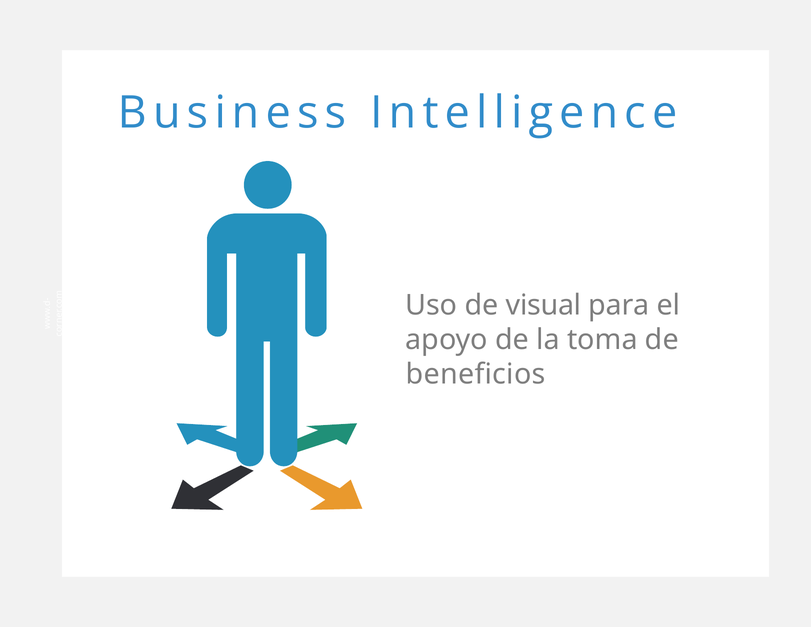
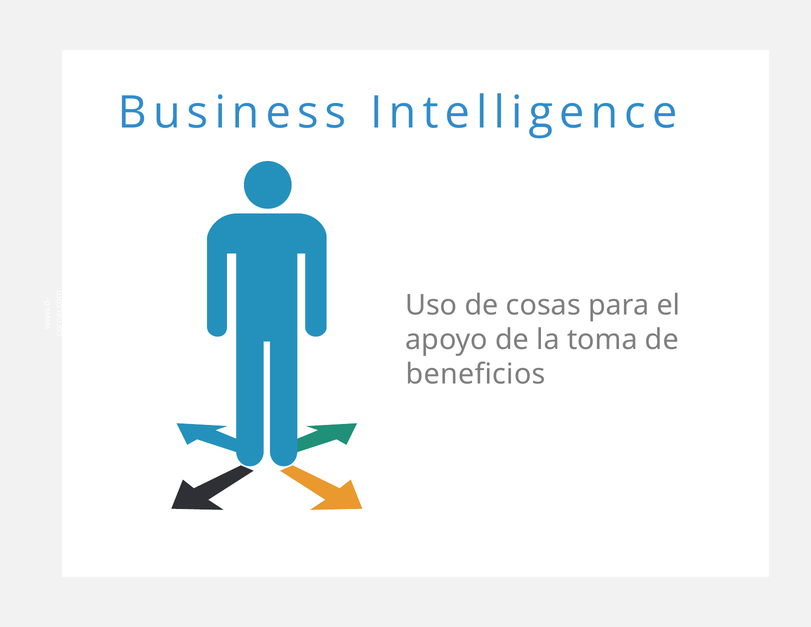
visual: visual -> cosas (543, 305)
